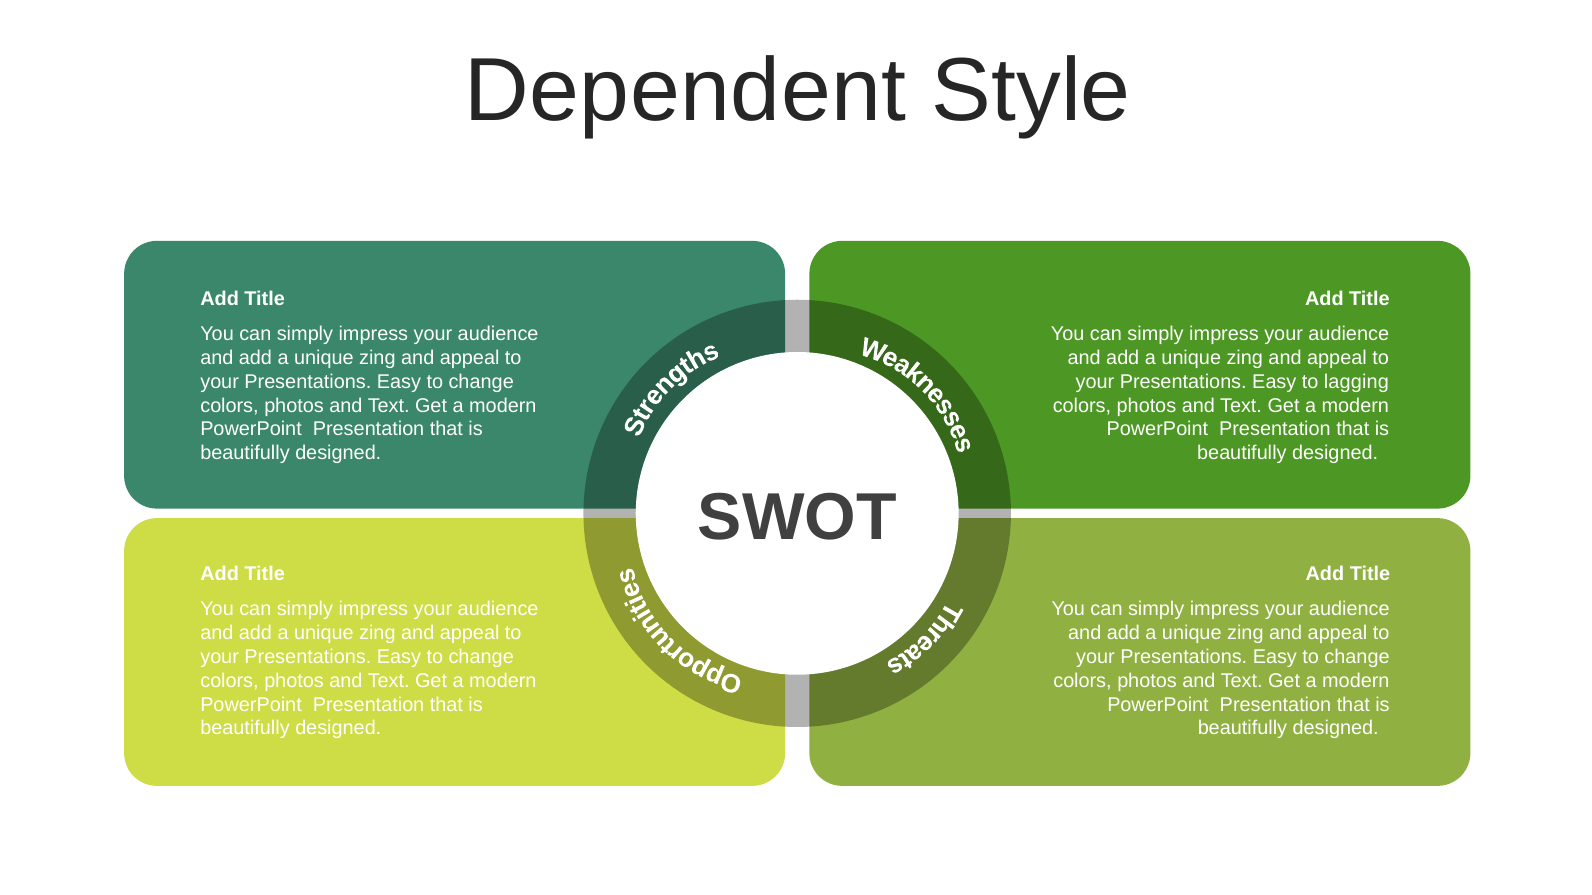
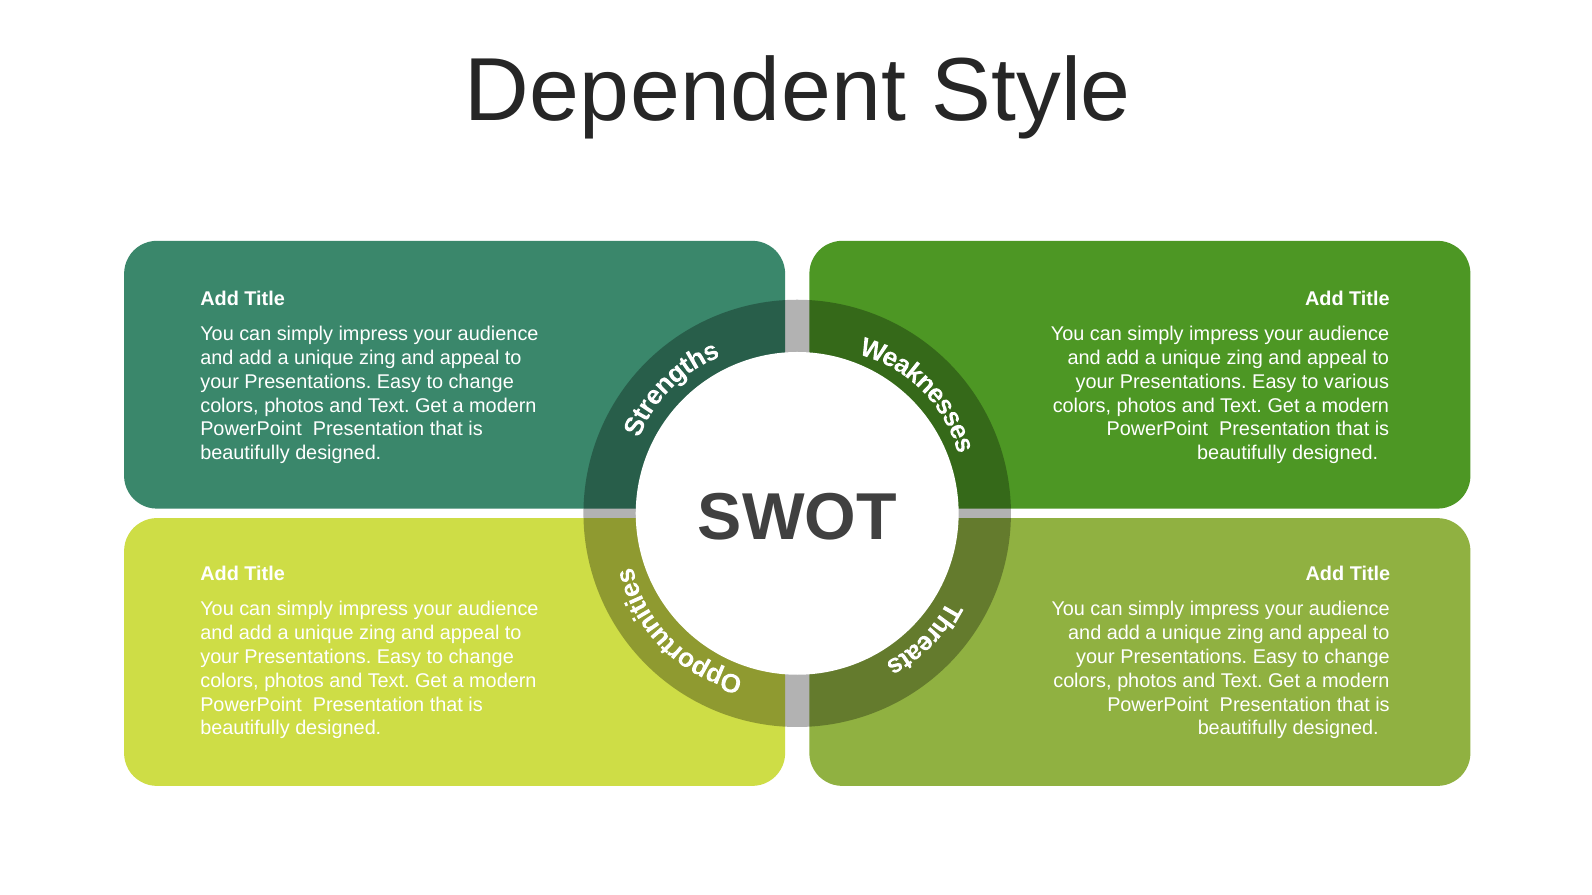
lagging: lagging -> various (1356, 382)
